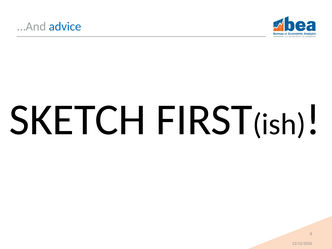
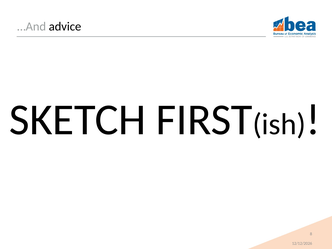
advice colour: blue -> black (65, 27)
